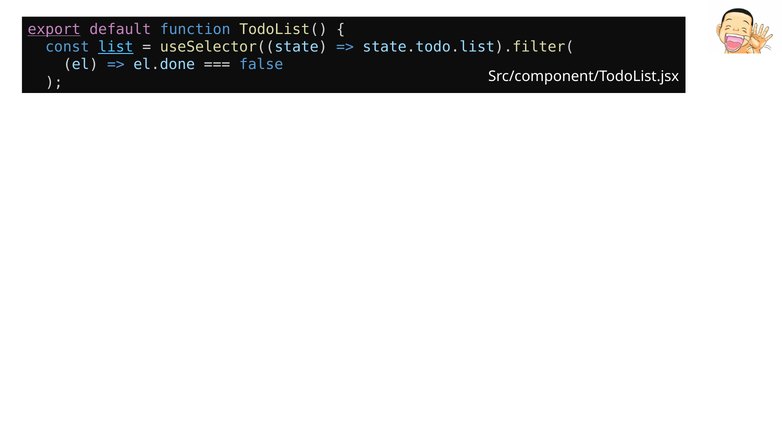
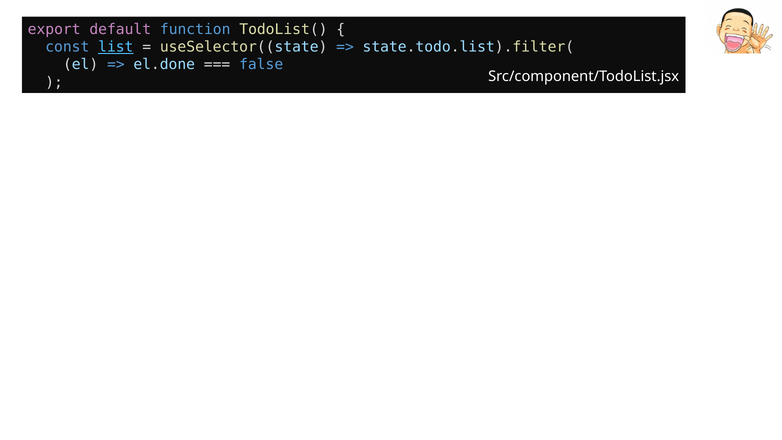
export underline: present -> none (54, 29)
